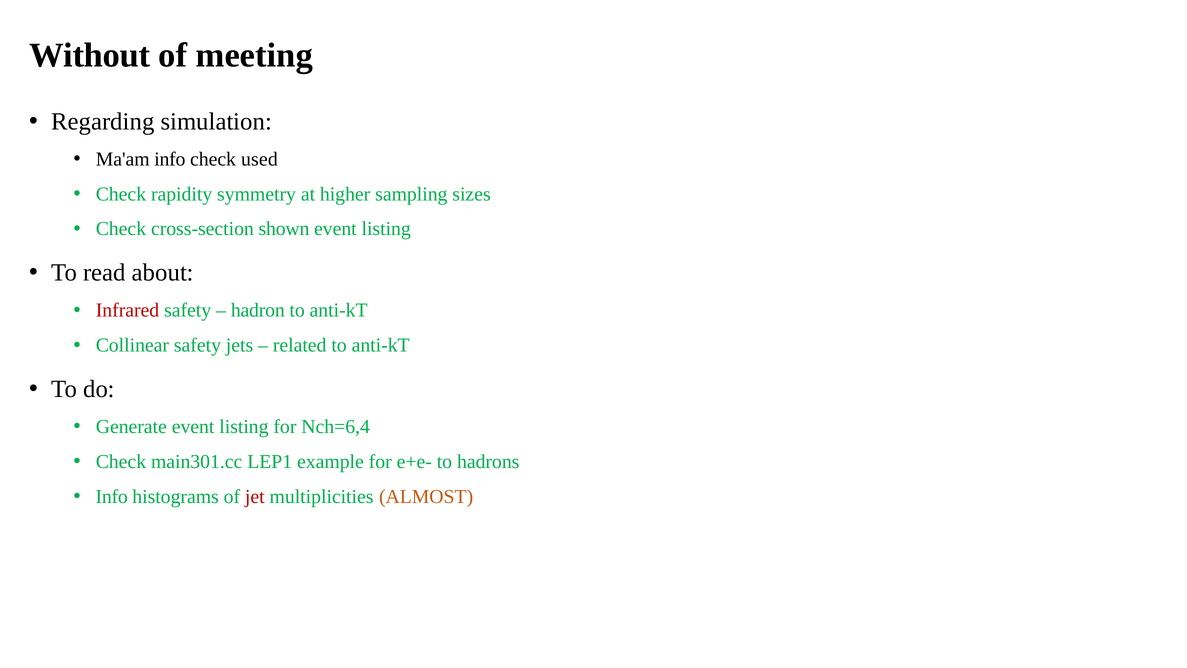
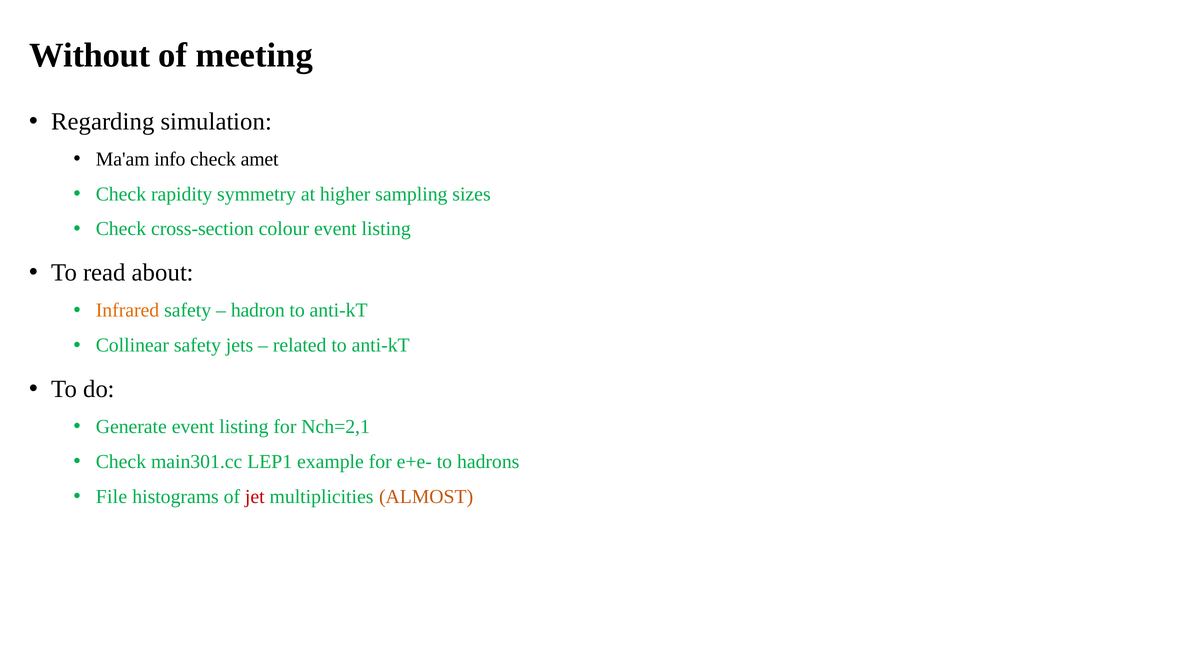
used: used -> amet (260, 159)
shown: shown -> colour (284, 229)
Infrared colour: red -> orange (128, 310)
Nch=6,4: Nch=6,4 -> Nch=2,1 (336, 427)
Info: Info -> File (112, 496)
